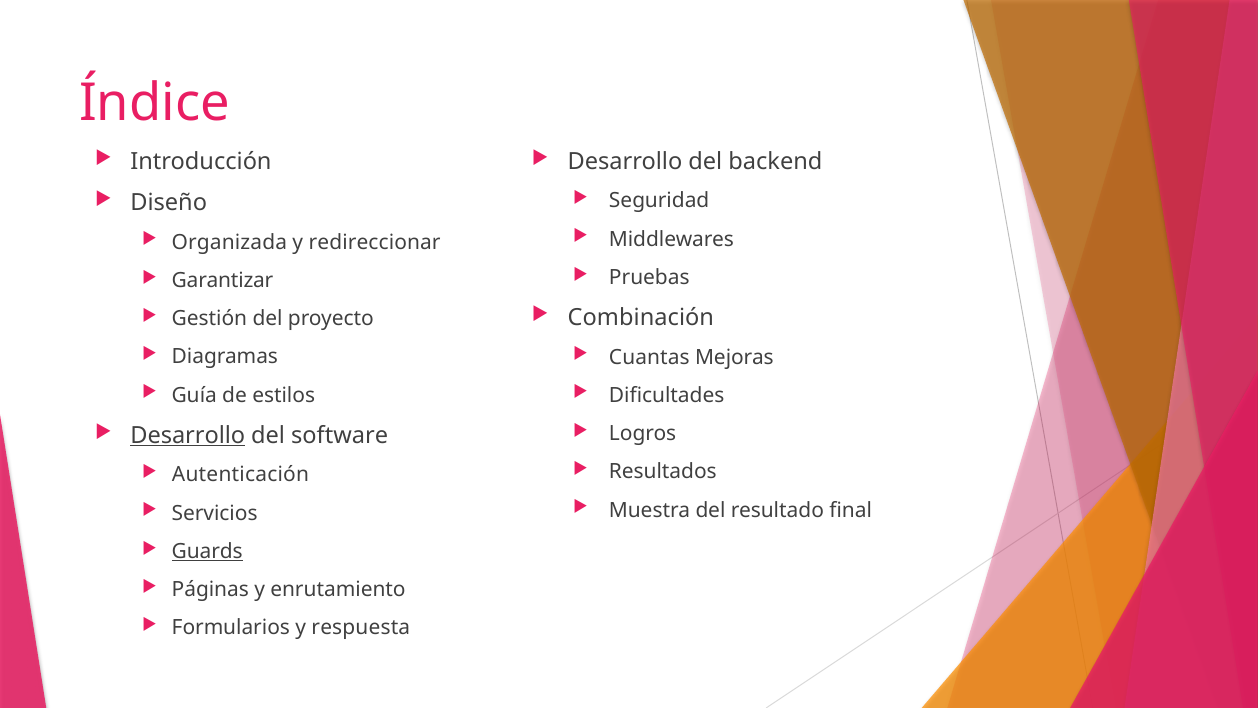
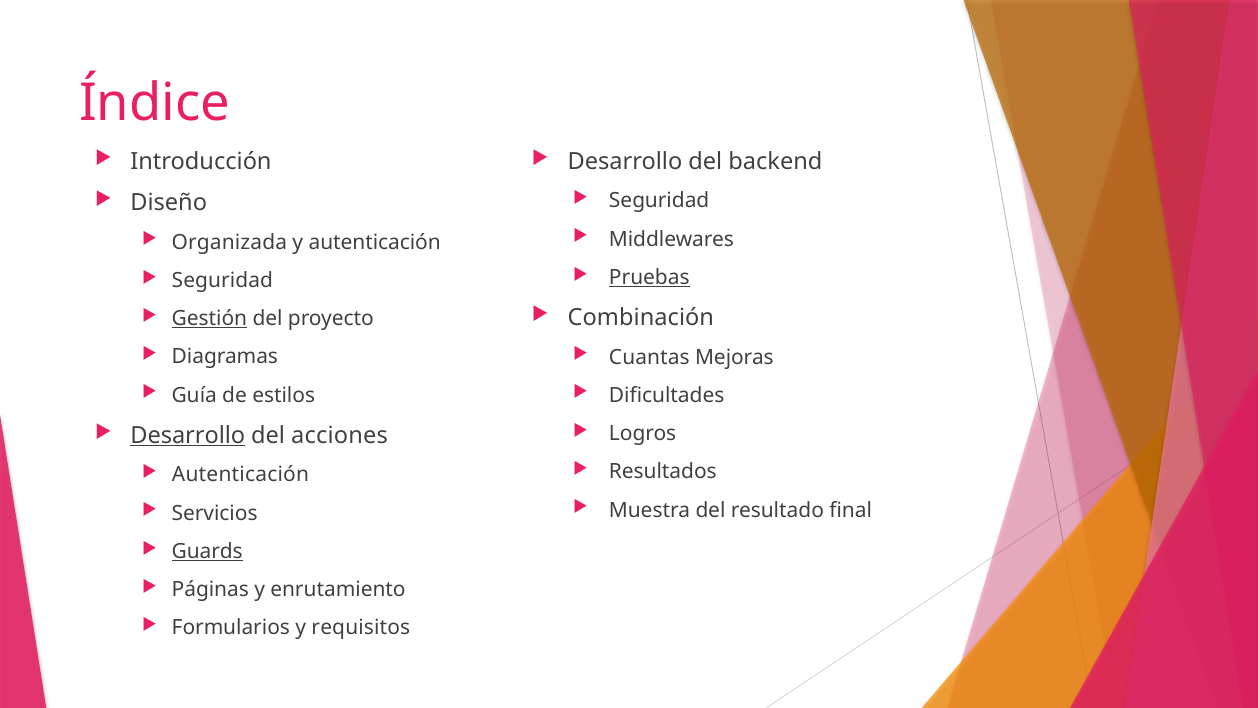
y redireccionar: redireccionar -> autenticación (375, 242)
Pruebas underline: none -> present (649, 277)
Garantizar: Garantizar -> Seguridad (222, 280)
Gestión underline: none -> present (209, 319)
software: software -> acciones (340, 435)
respuesta: respuesta -> requisitos (361, 628)
